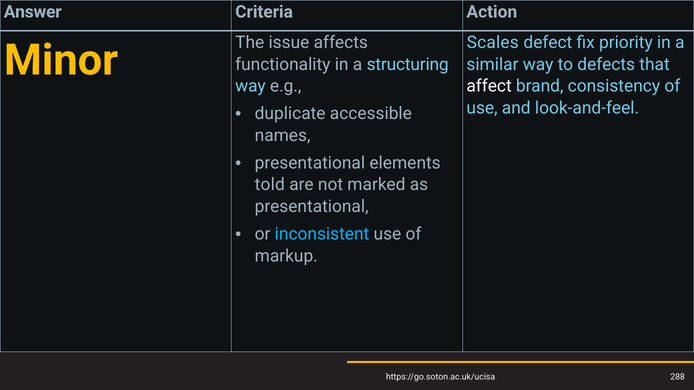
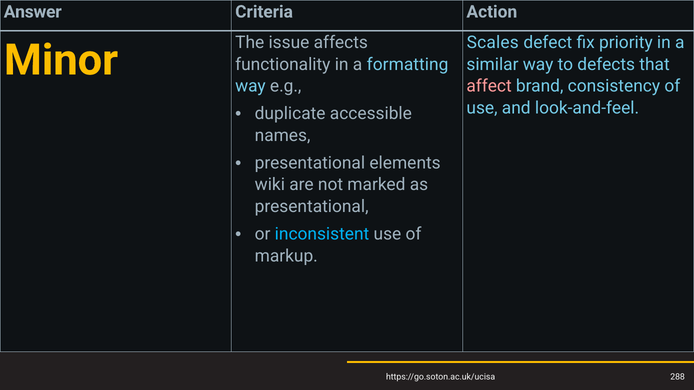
structuring: structuring -> formatting (408, 64)
affect colour: white -> pink (489, 86)
told: told -> wiki (270, 185)
